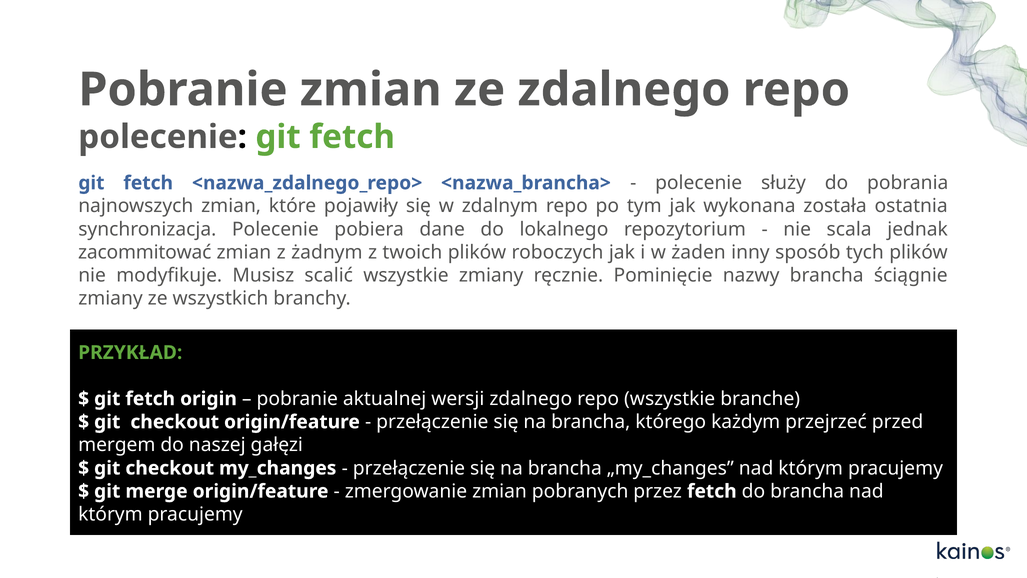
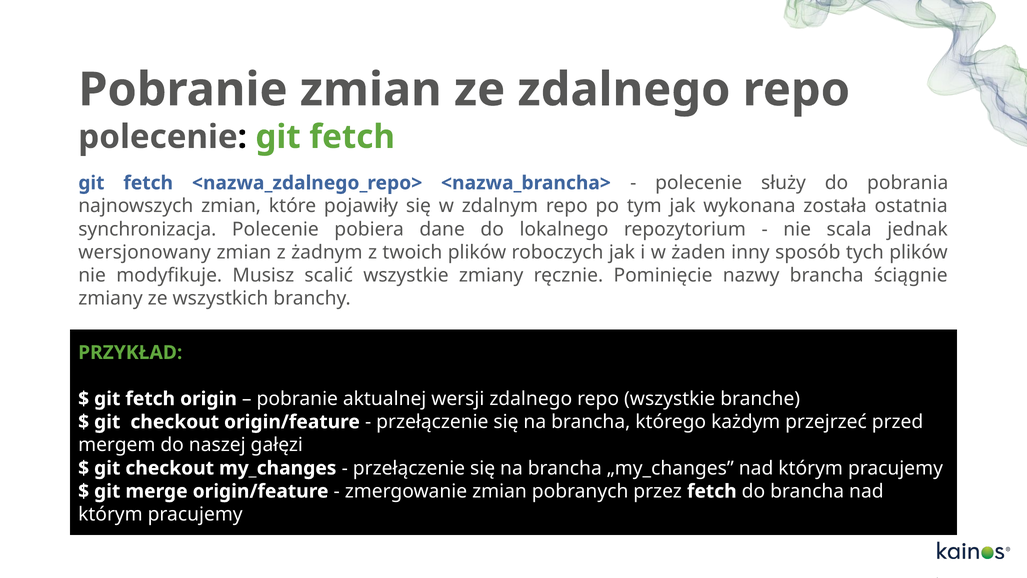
zacommitować: zacommitować -> wersjonowany (145, 252)
